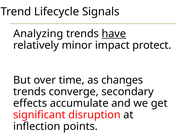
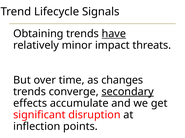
Analyzing: Analyzing -> Obtaining (38, 34)
protect: protect -> threats (152, 46)
secondary underline: none -> present (128, 92)
